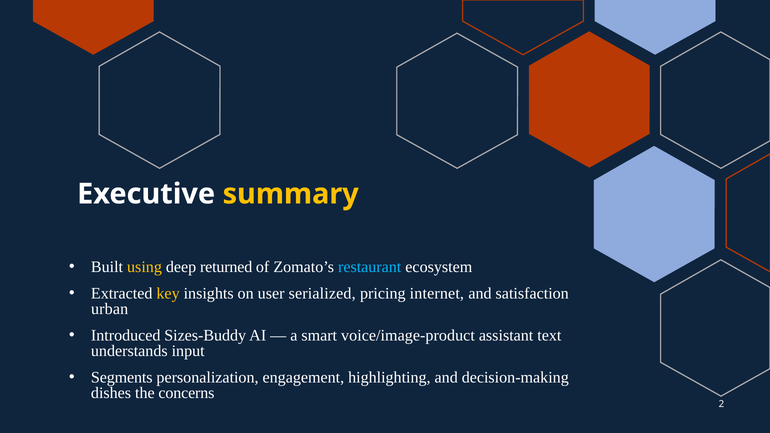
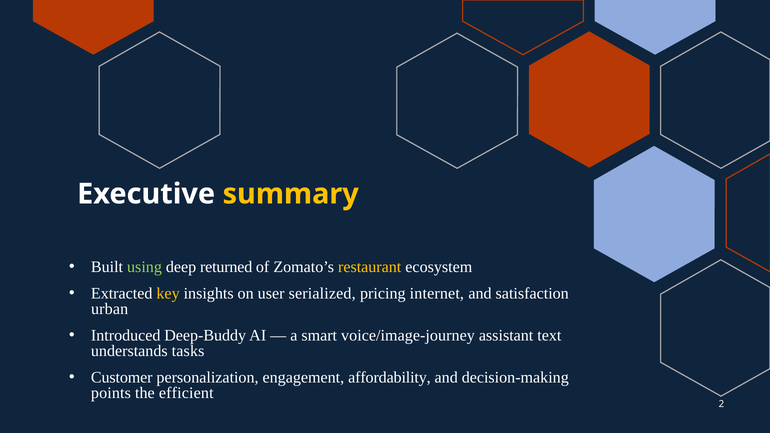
using colour: yellow -> light green (144, 267)
restaurant colour: light blue -> yellow (370, 267)
Sizes-Buddy: Sizes-Buddy -> Deep-Buddy (205, 336)
voice/image-product: voice/image-product -> voice/image-journey (408, 336)
input: input -> tasks (188, 351)
Segments: Segments -> Customer (122, 378)
highlighting: highlighting -> affordability (389, 378)
dishes: dishes -> points (111, 393)
concerns: concerns -> efficient (186, 393)
